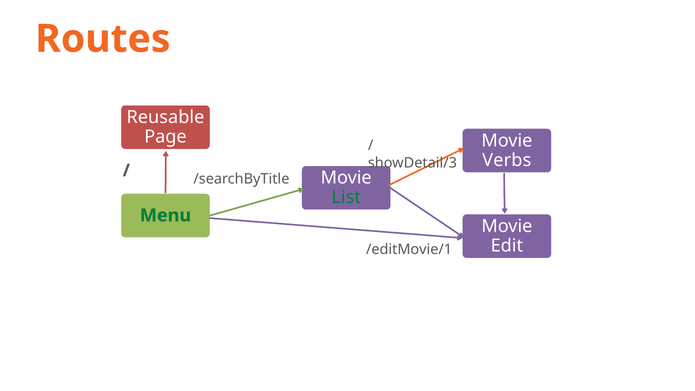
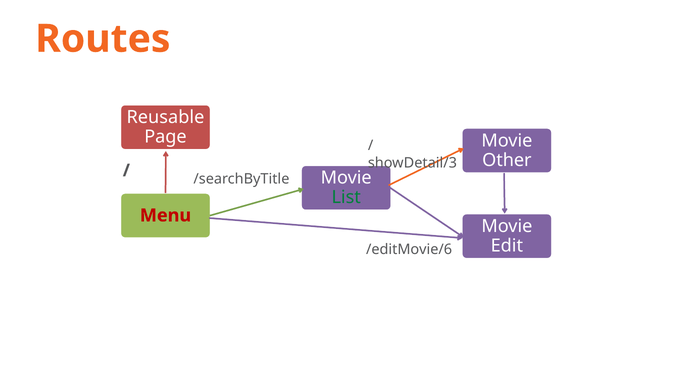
Verbs: Verbs -> Other (507, 160)
Menu colour: green -> red (165, 215)
/editMovie/1: /editMovie/1 -> /editMovie/6 (409, 250)
